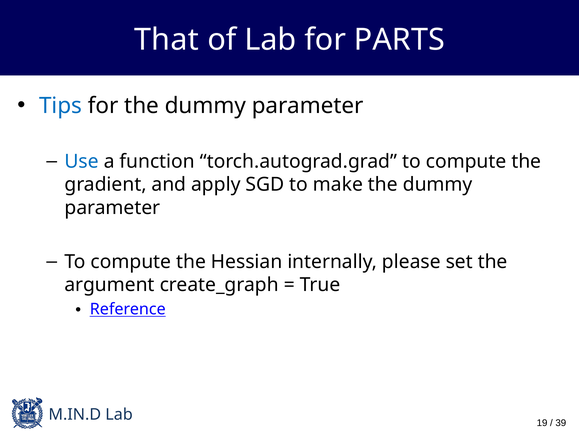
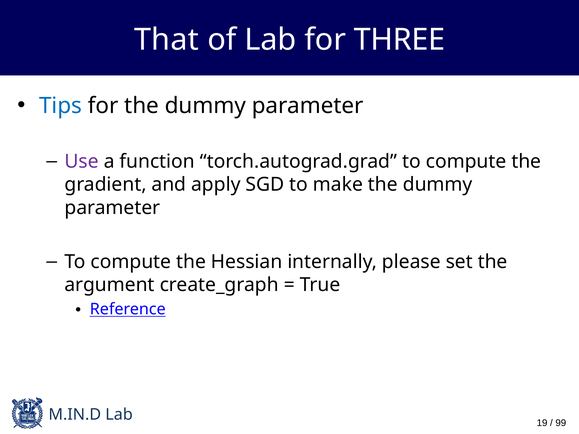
PARTS: PARTS -> THREE (400, 40)
Use colour: blue -> purple (82, 162)
39: 39 -> 99 (561, 423)
